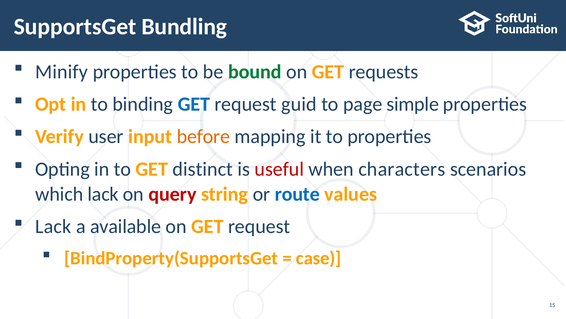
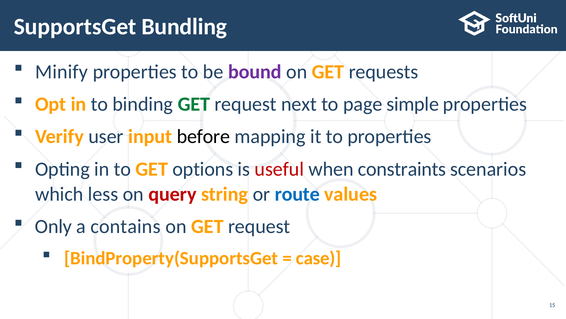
bound colour: green -> purple (255, 72)
GET colour: blue -> green (194, 104)
guid: guid -> next (299, 104)
before colour: orange -> black (203, 136)
distinct: distinct -> options (203, 169)
characters: characters -> constraints (402, 169)
which lack: lack -> less (103, 194)
Lack: Lack -> Only (53, 226)
available: available -> contains (125, 226)
